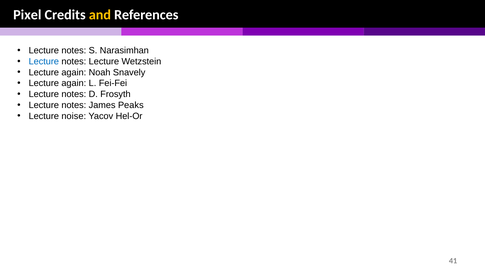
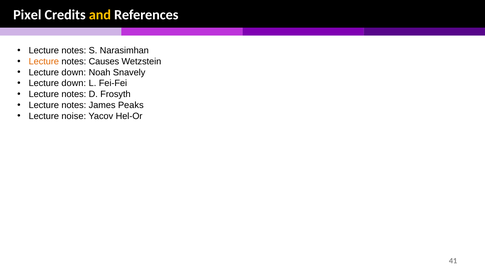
Lecture colour: blue -> orange (44, 61)
notes Lecture: Lecture -> Causes (104, 61)
again: again -> down (74, 72)
again: again -> down (74, 83)
